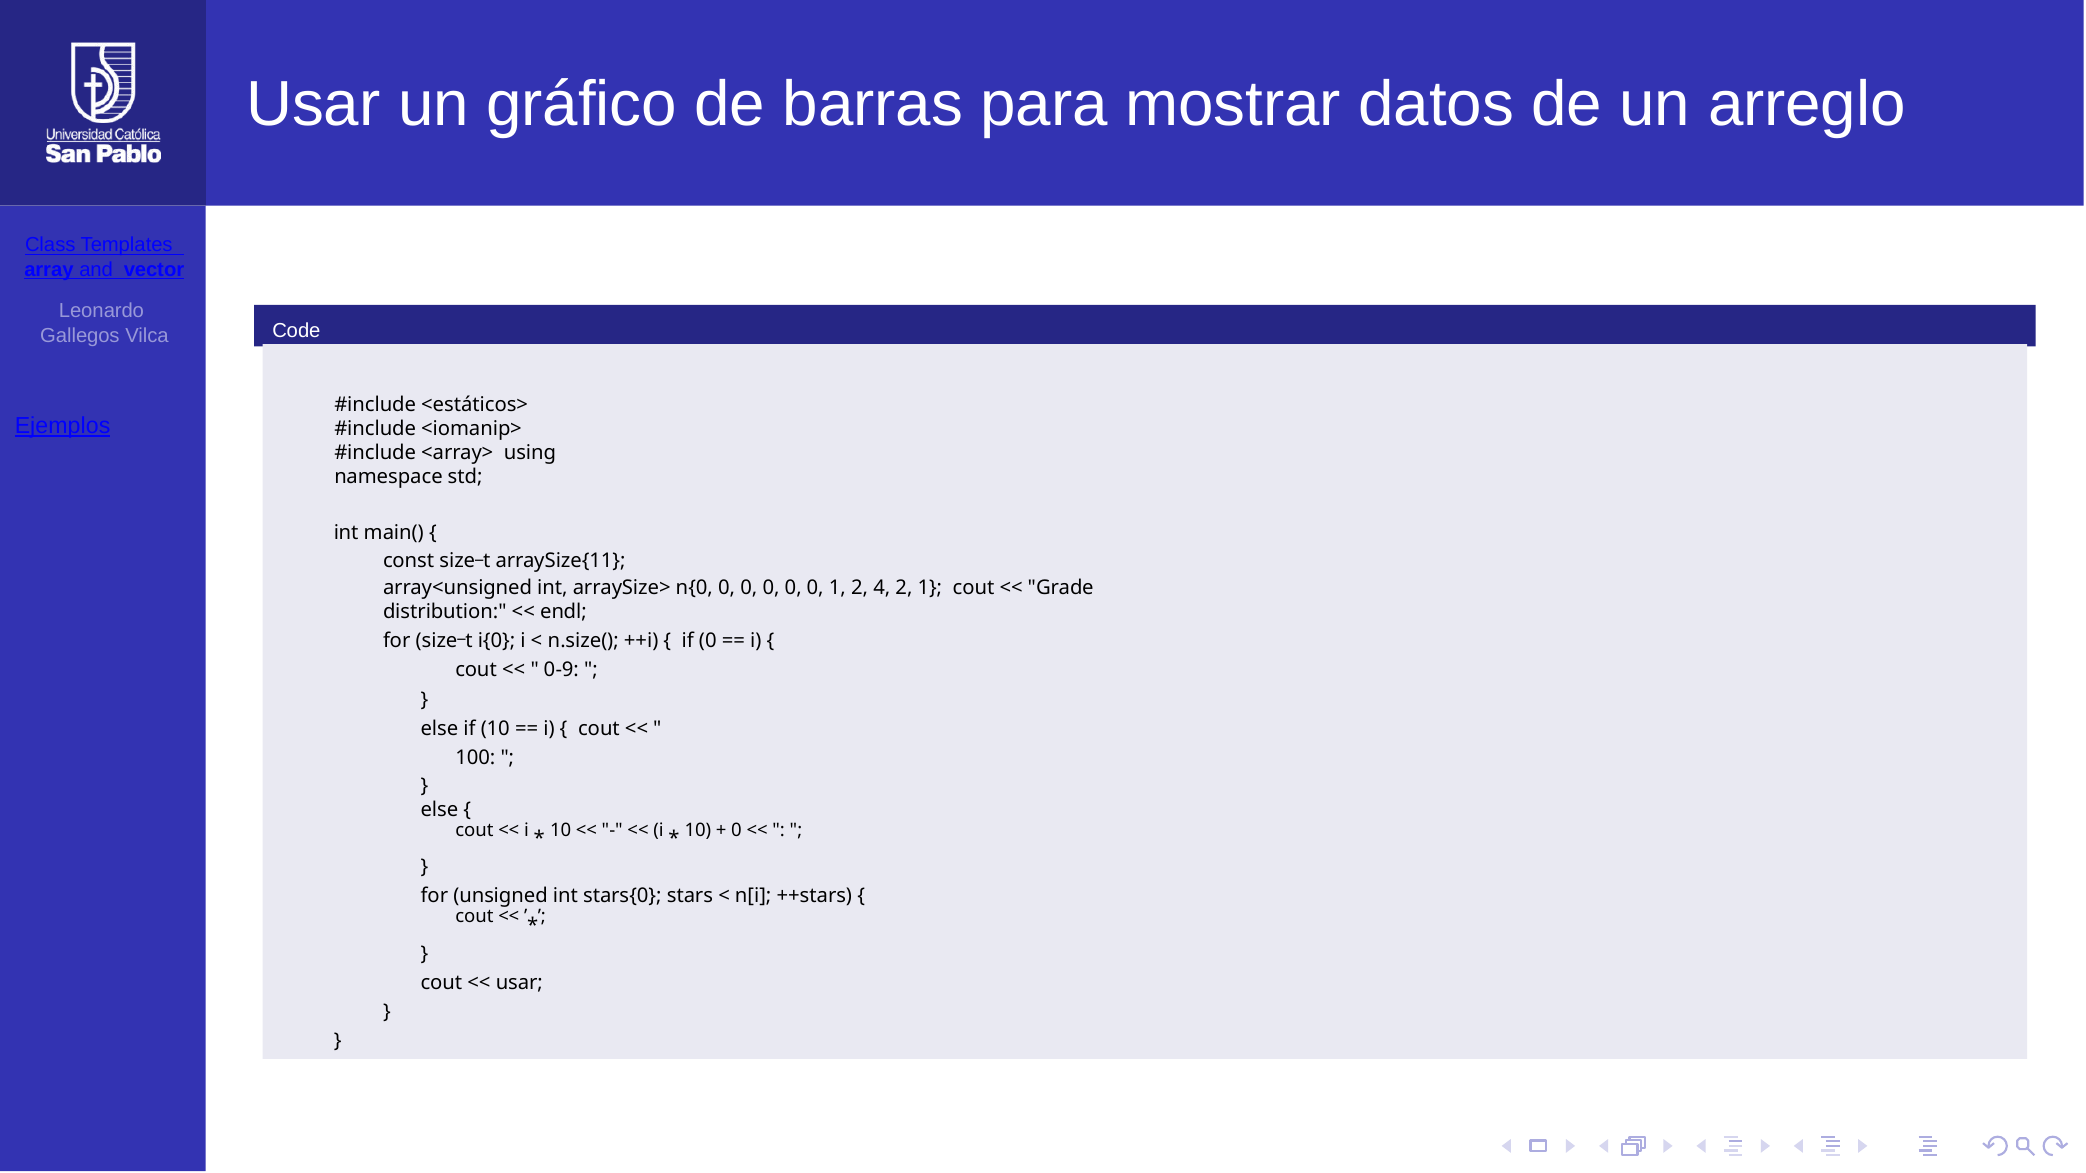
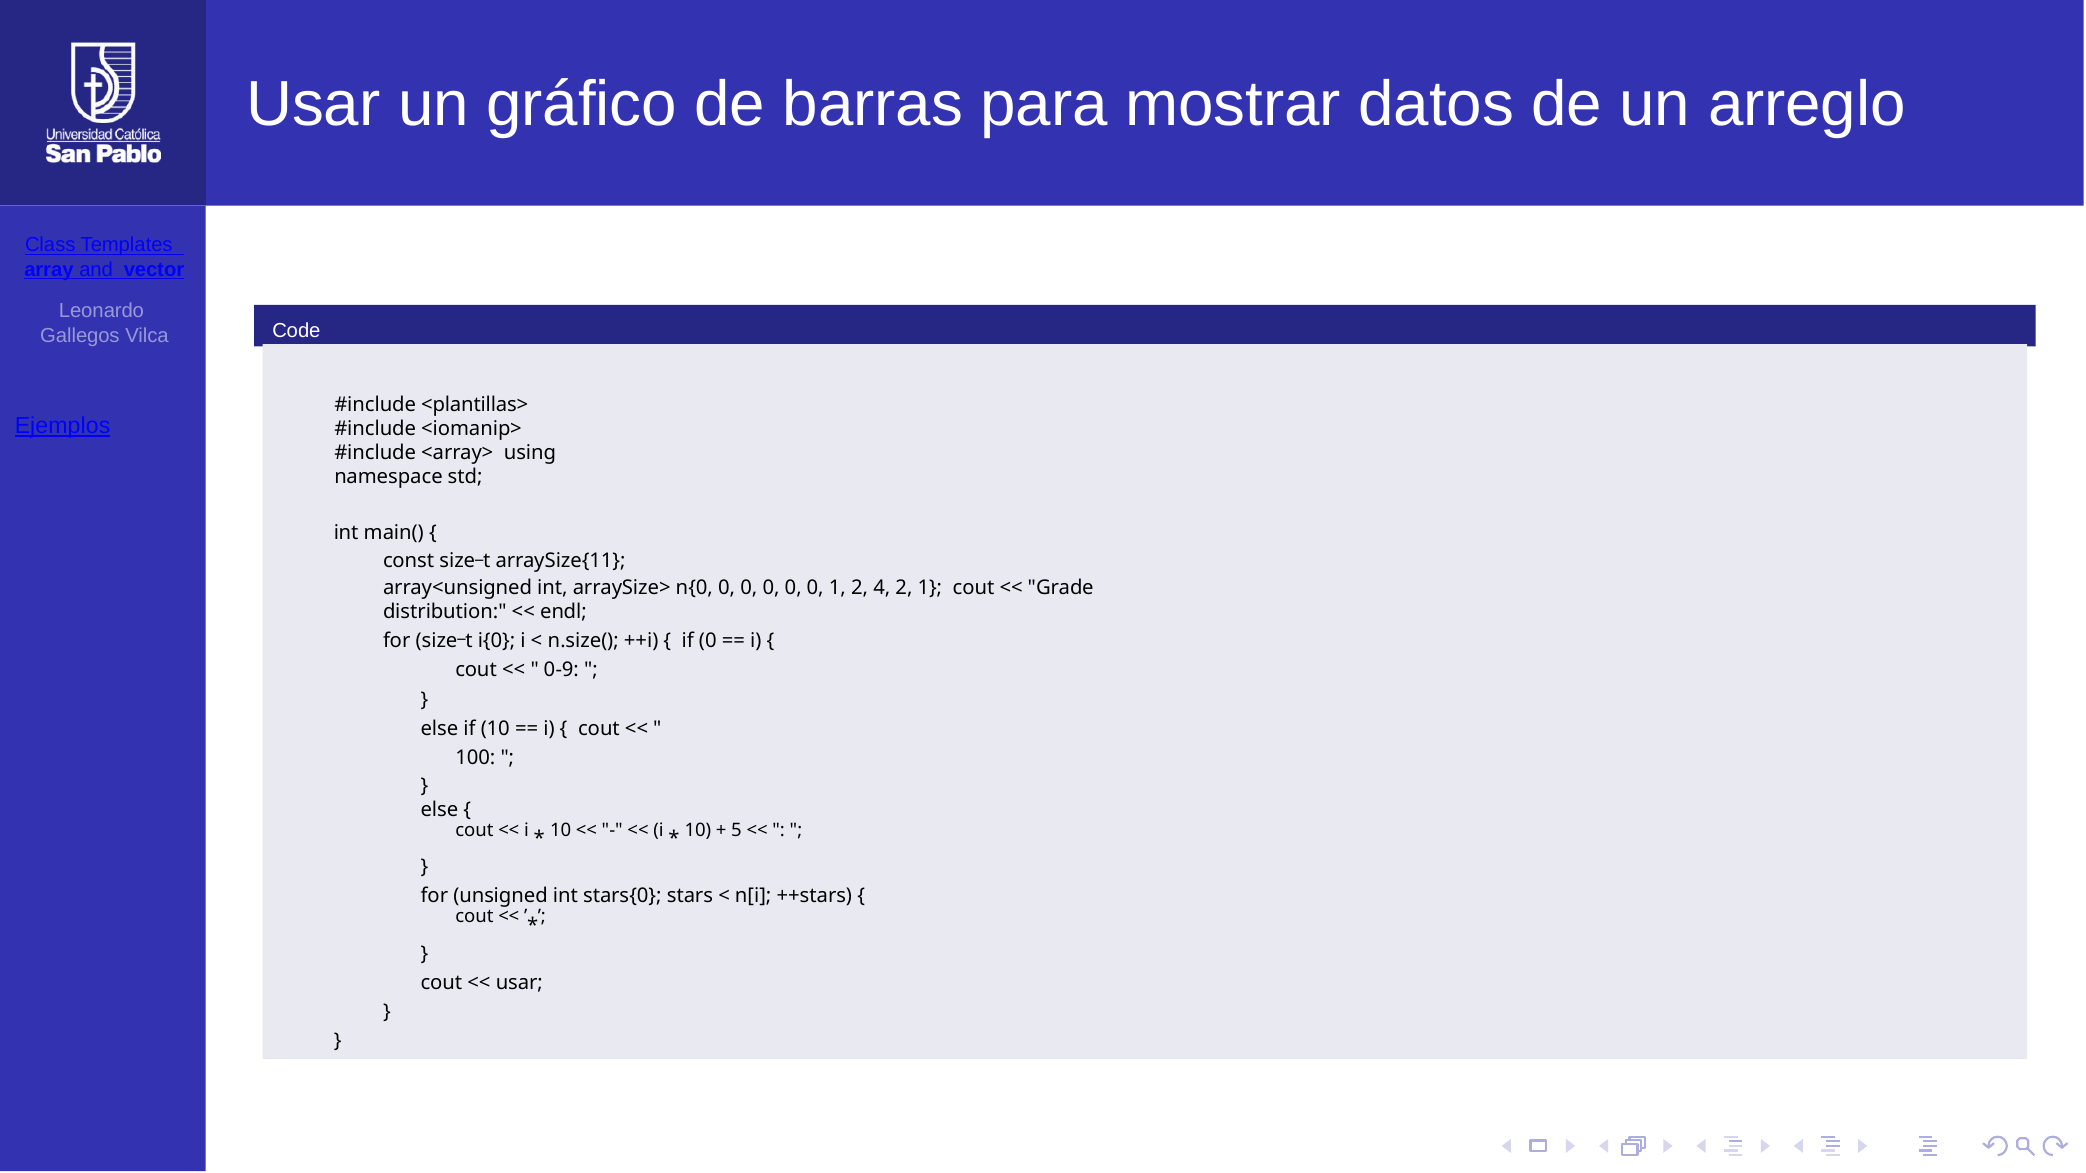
<estáticos>: <estáticos> -> <plantillas> (475, 405)
0: 0 -> 5 (737, 830)
